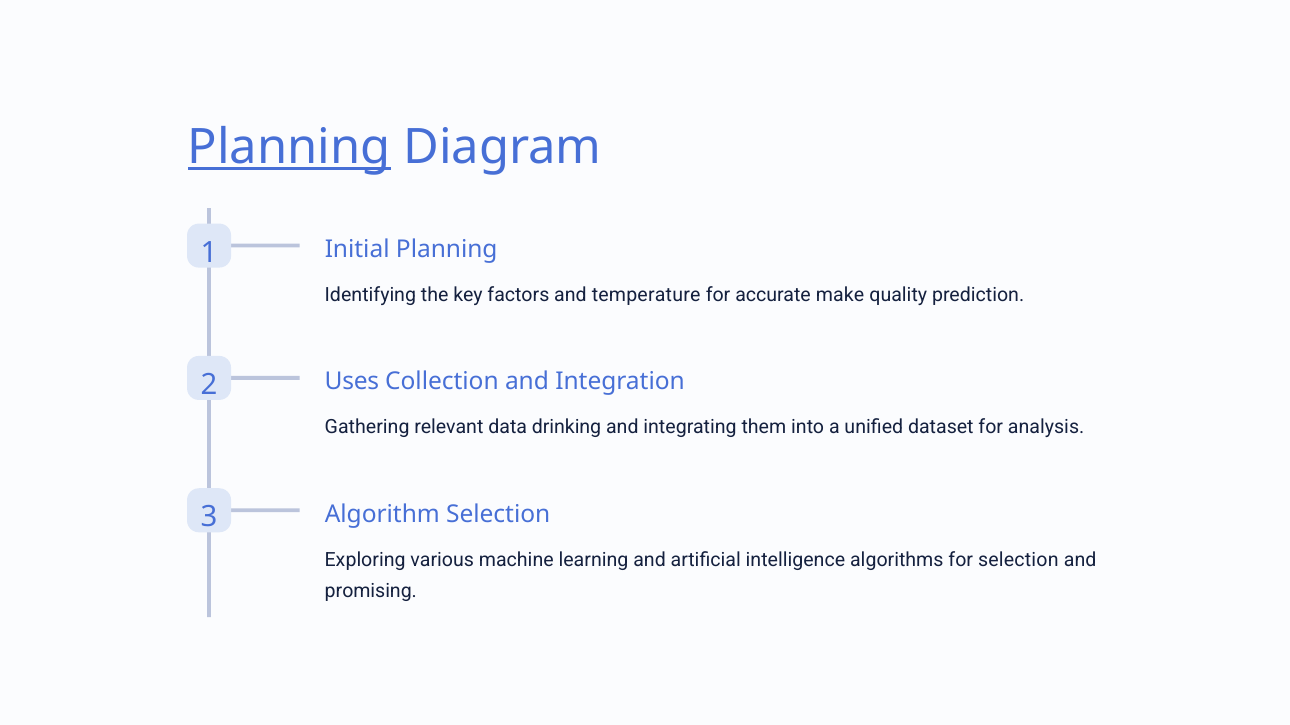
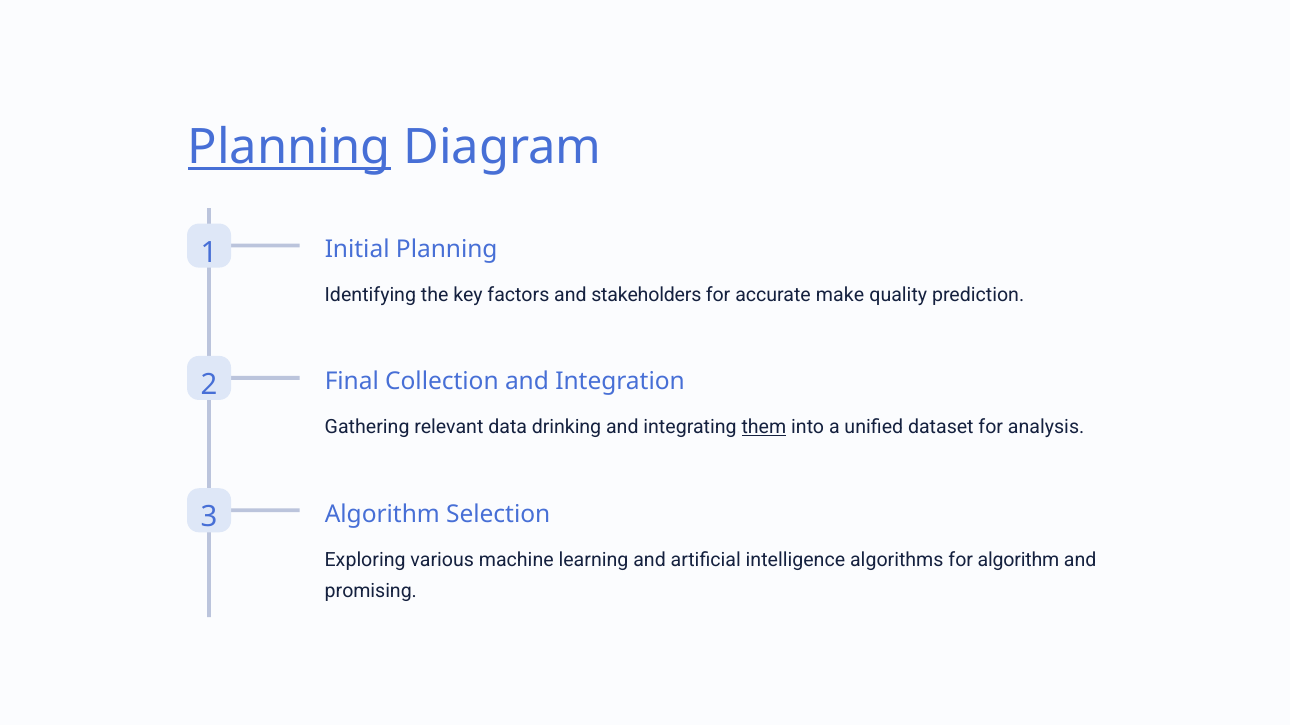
temperature: temperature -> stakeholders (646, 295)
Uses: Uses -> Final (352, 382)
them underline: none -> present (764, 428)
for selection: selection -> algorithm (1019, 560)
